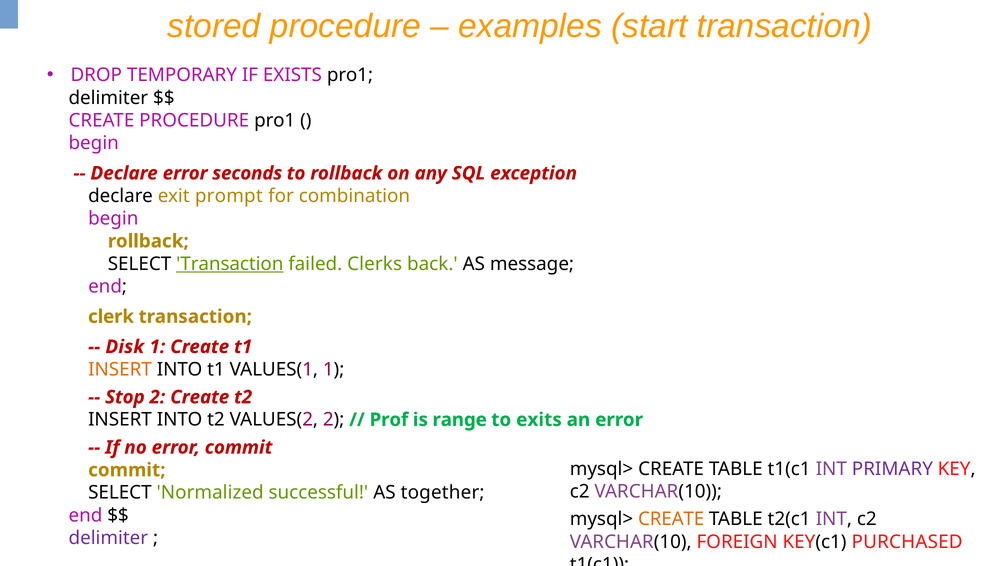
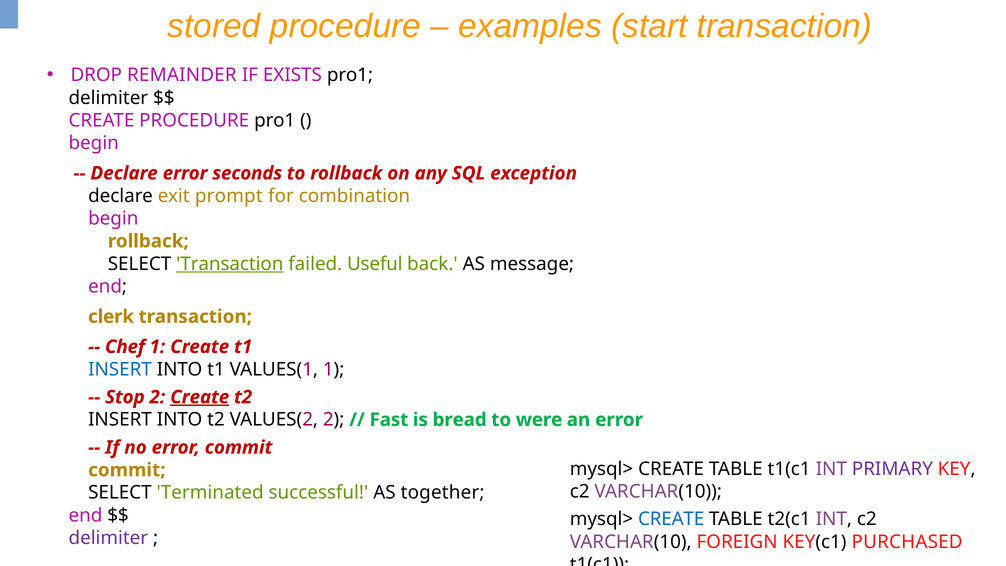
TEMPORARY: TEMPORARY -> REMAINDER (182, 75)
Clerks: Clerks -> Useful (375, 264)
Disk: Disk -> Chef (125, 347)
INSERT colour: orange -> blue (120, 369)
Create underline: none -> present (200, 397)
Prof: Prof -> Fast (389, 420)
range: range -> bread (460, 420)
exits: exits -> were (539, 420)
Normalized: Normalized -> Terminated (210, 493)
CREATE colour: orange -> blue (671, 519)
